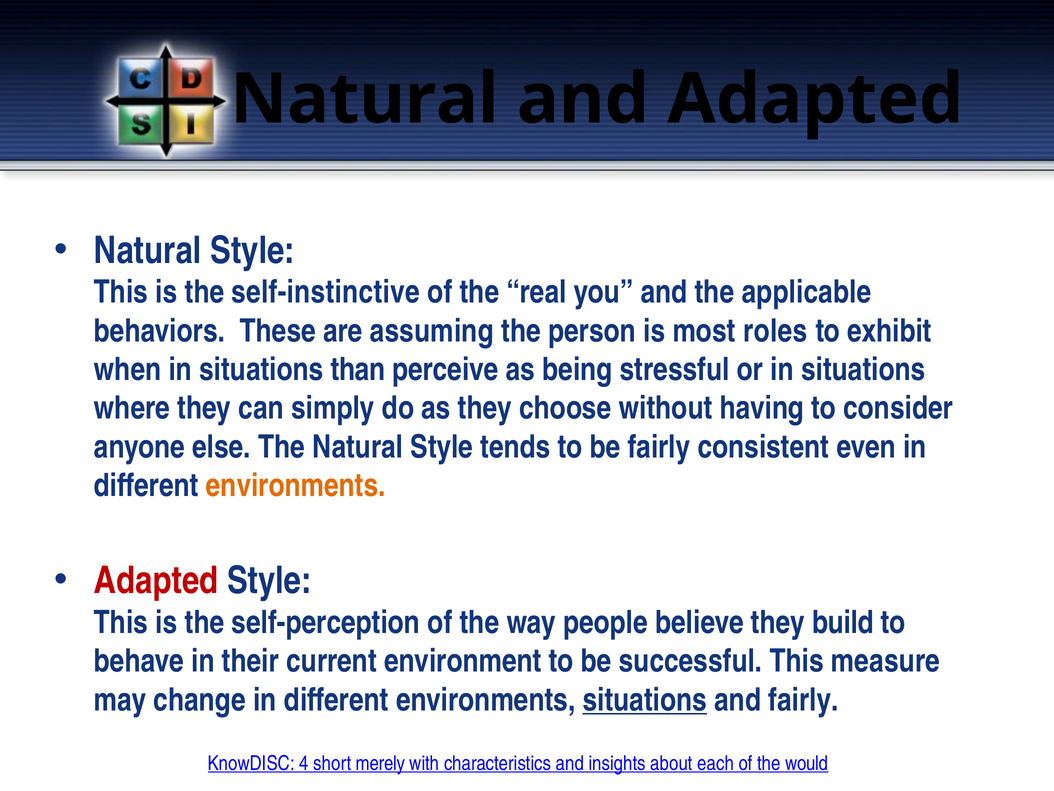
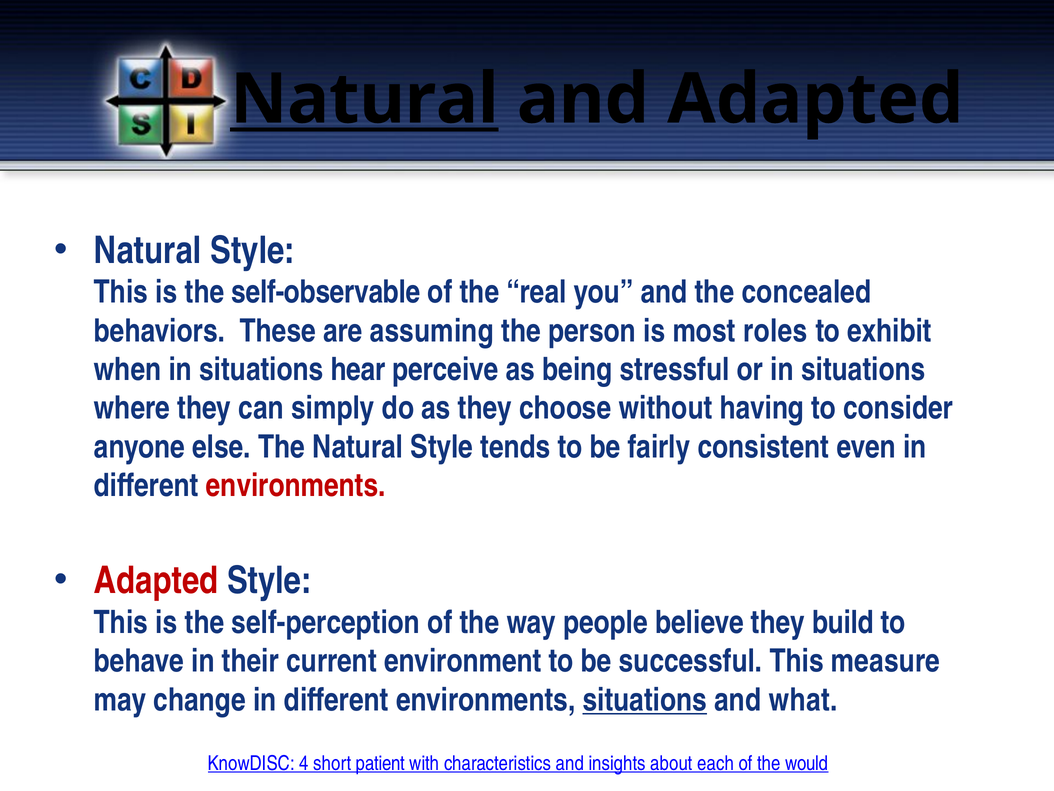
Natural underline: none -> present (364, 99)
self-instinctive: self-instinctive -> self-observable (326, 292)
applicable: applicable -> concealed (806, 292)
than: than -> hear (358, 369)
environments colour: orange -> red (296, 485)
and fairly: fairly -> what (803, 699)
merely: merely -> patient (380, 763)
